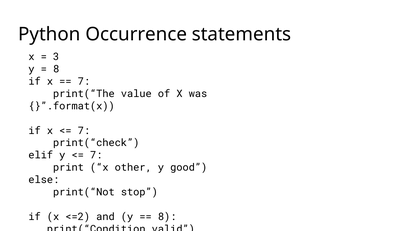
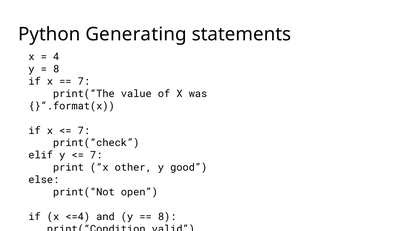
Occurrence: Occurrence -> Generating (136, 34)
3: 3 -> 4 (56, 57)
stop: stop -> open (139, 192)
<=2: <=2 -> <=4 (78, 217)
